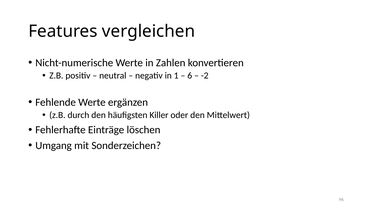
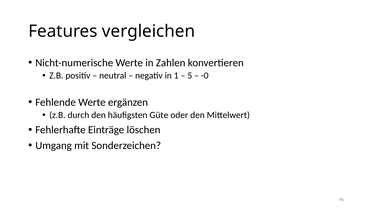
6: 6 -> 5 (190, 76)
-2: -2 -> -0 (205, 76)
Killer: Killer -> Güte (159, 115)
